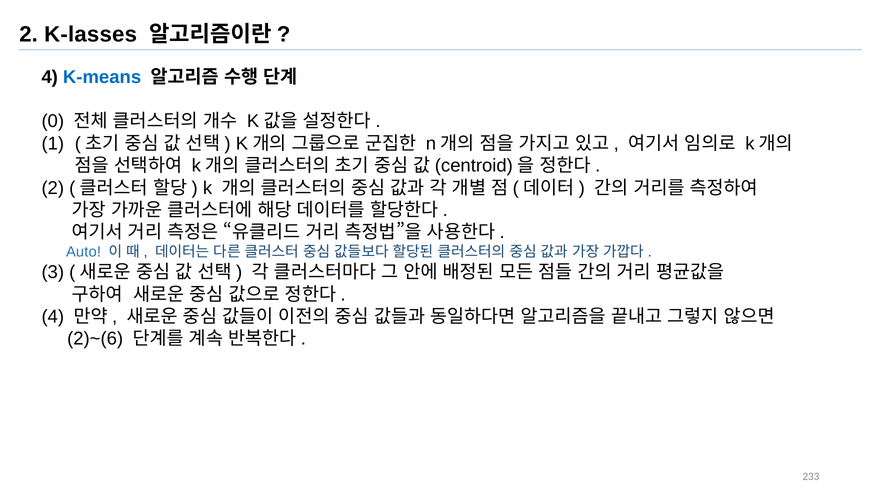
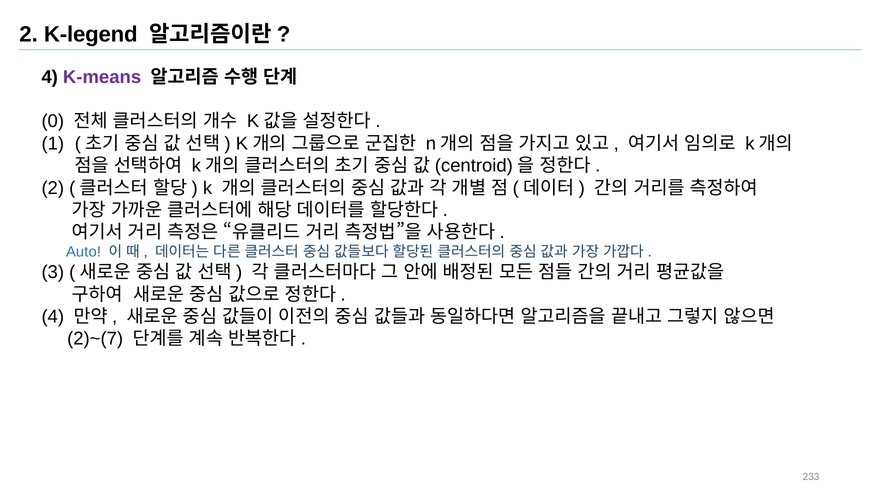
K-lasses: K-lasses -> K-legend (91, 34)
K-means colour: blue -> purple (102, 77)
2)~(6: 2)~(6 -> 2)~(7 (95, 339)
